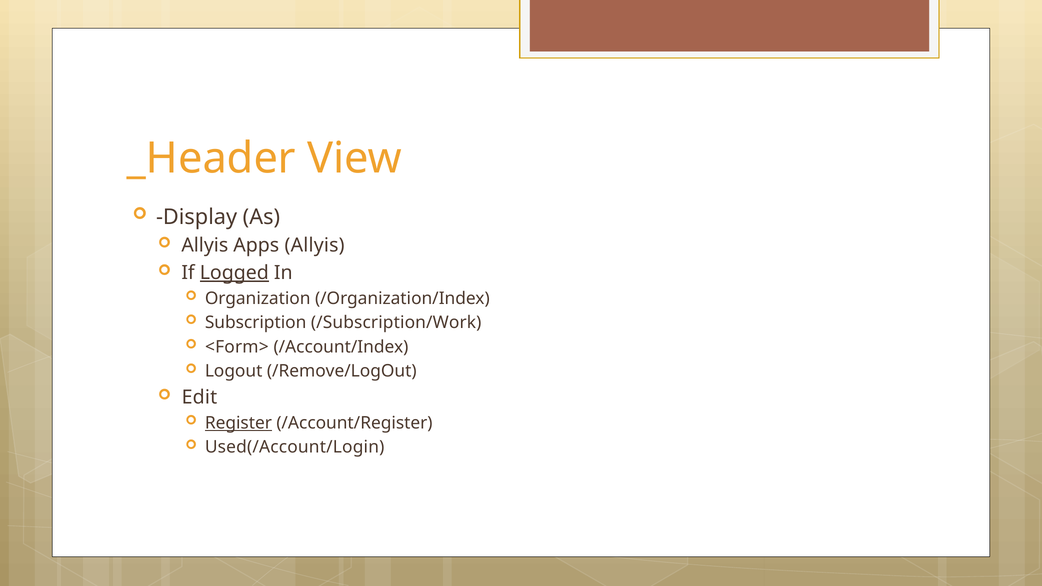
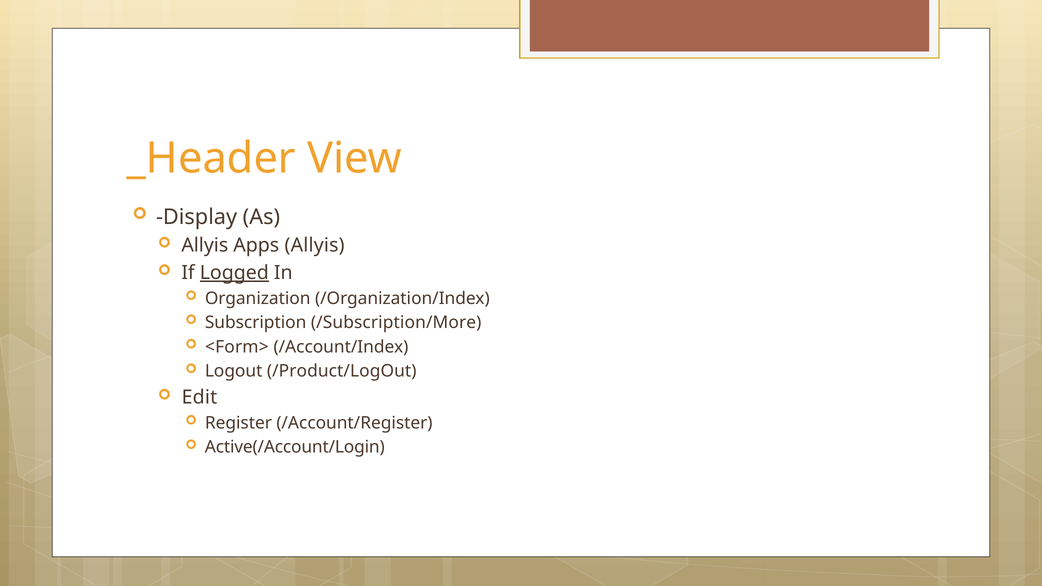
/Subscription/Work: /Subscription/Work -> /Subscription/More (396, 323)
/Remove/LogOut: /Remove/LogOut -> /Product/LogOut (342, 371)
Register underline: present -> none (238, 423)
Used(/Account/Login: Used(/Account/Login -> Active(/Account/Login (295, 447)
